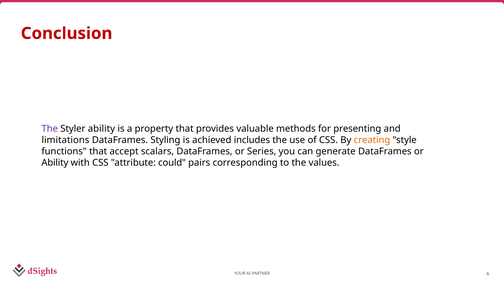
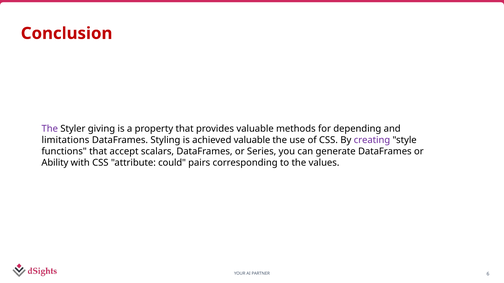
Styler ability: ability -> giving (101, 129)
presenting: presenting -> depending (357, 129)
achieved includes: includes -> valuable (252, 140)
creating colour: orange -> purple (372, 140)
